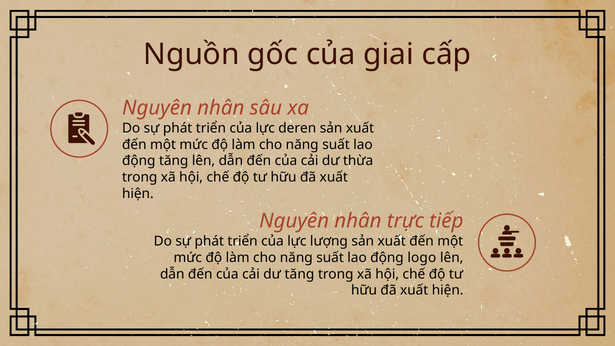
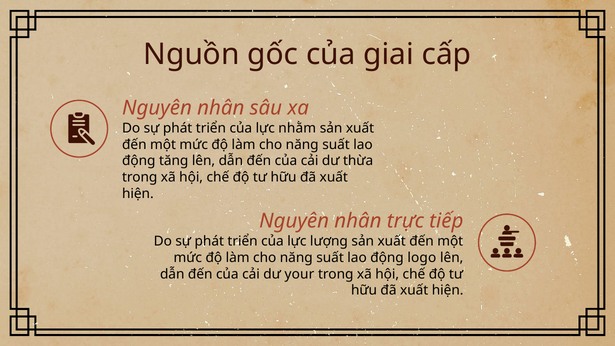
deren: deren -> nhằm (297, 128)
dư tăng: tăng -> your (299, 274)
